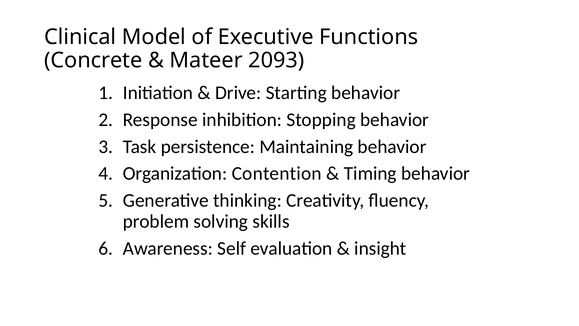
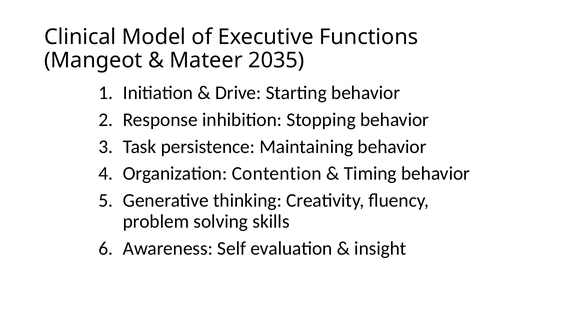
Concrete: Concrete -> Mangeot (93, 60)
2093: 2093 -> 2035 (276, 60)
